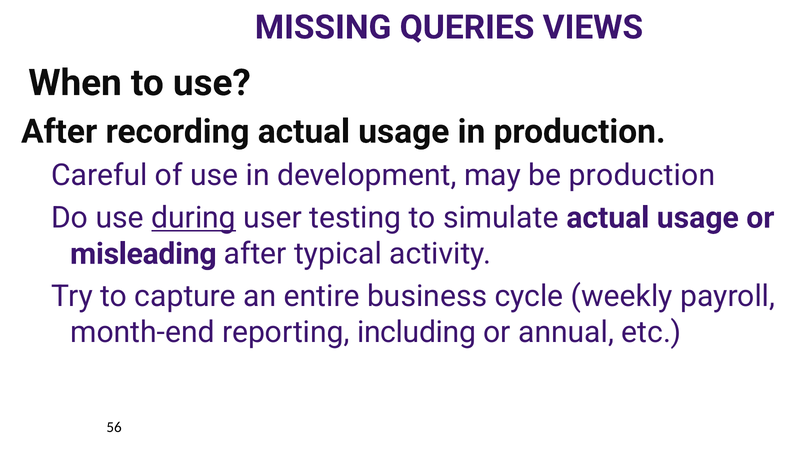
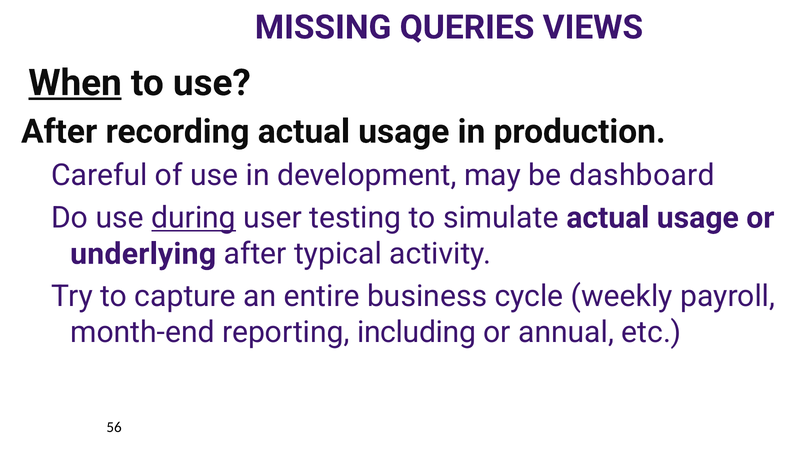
When underline: none -> present (75, 83)
be production: production -> dashboard (642, 176)
misleading: misleading -> underlying (143, 254)
